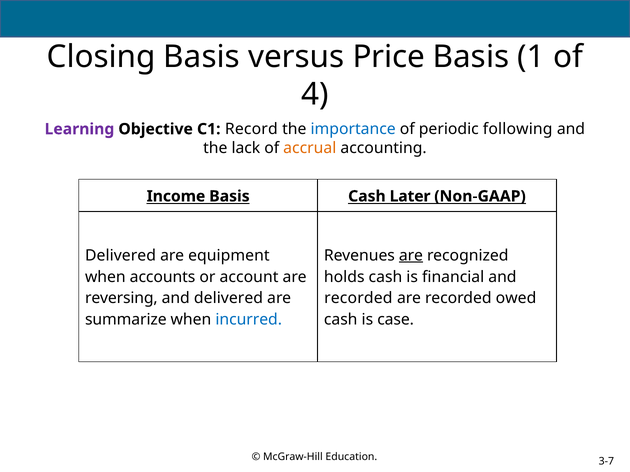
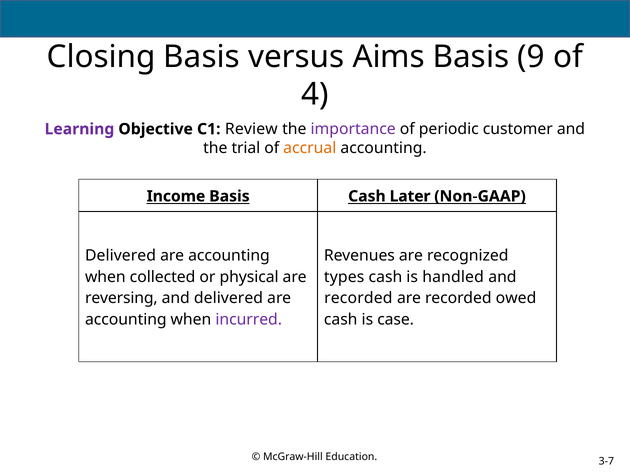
Price: Price -> Aims (389, 57)
1: 1 -> 9 (531, 57)
Record: Record -> Review (251, 129)
importance colour: blue -> purple (353, 129)
following: following -> customer (518, 129)
lack: lack -> trial (246, 148)
equipment: equipment -> accounting (229, 256)
are underline: present -> none (411, 256)
accounts: accounts -> collected (163, 277)
account: account -> physical (249, 277)
holds: holds -> types (344, 277)
financial: financial -> handled (453, 277)
summarize: summarize -> accounting (126, 320)
incurred colour: blue -> purple (249, 320)
